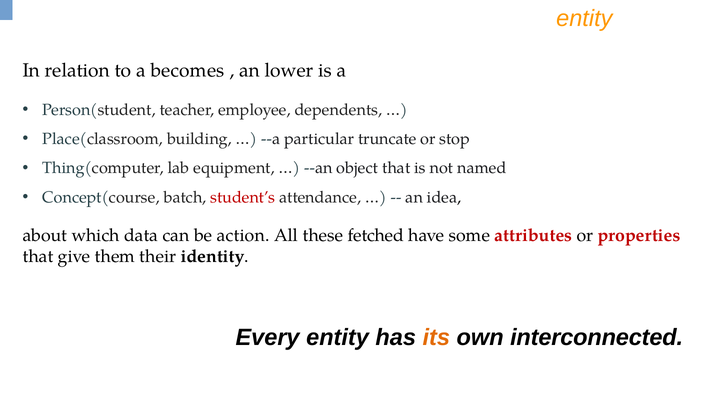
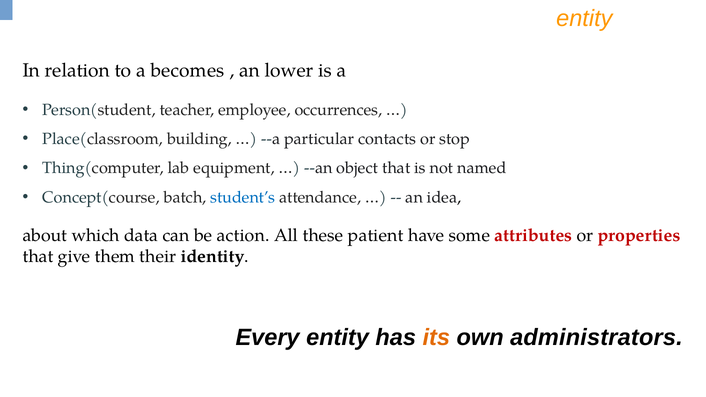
dependents: dependents -> occurrences (338, 110)
truncate: truncate -> contacts (387, 139)
student’s colour: red -> blue (243, 197)
fetched: fetched -> patient (376, 235)
interconnected: interconnected -> administrators (596, 338)
